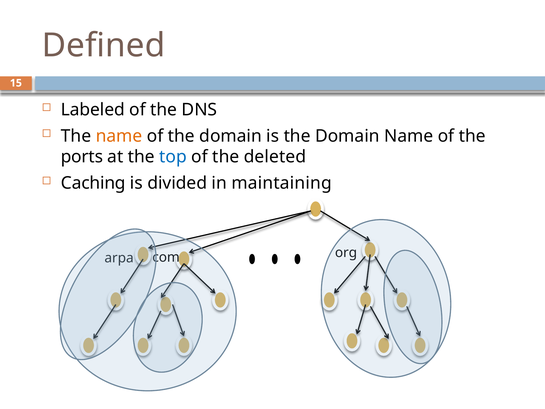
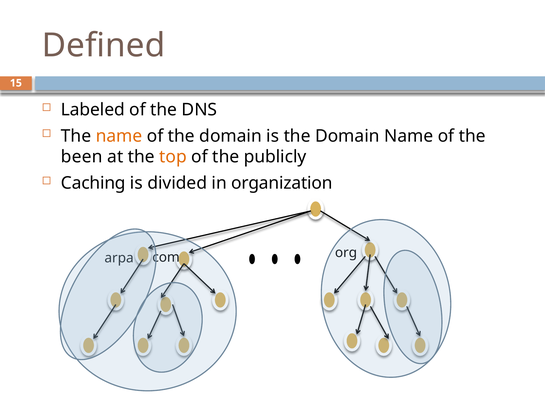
ports: ports -> been (82, 157)
top colour: blue -> orange (173, 157)
deleted: deleted -> publicly (275, 157)
maintaining: maintaining -> organization (282, 183)
